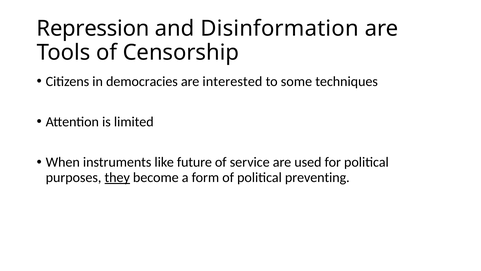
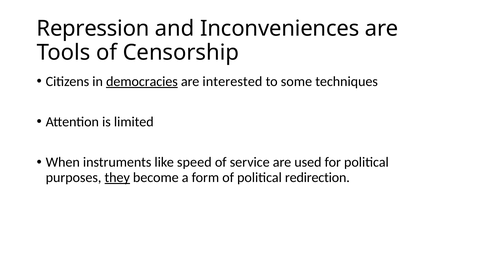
Disinformation: Disinformation -> Inconveniences (280, 29)
democracies underline: none -> present (142, 81)
future: future -> speed (194, 162)
preventing: preventing -> redirection (317, 177)
